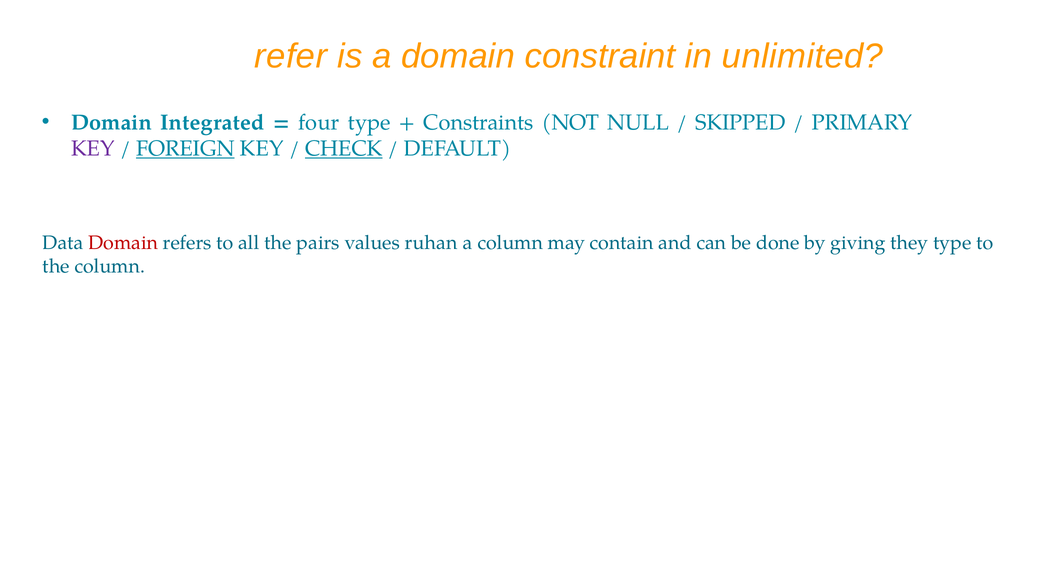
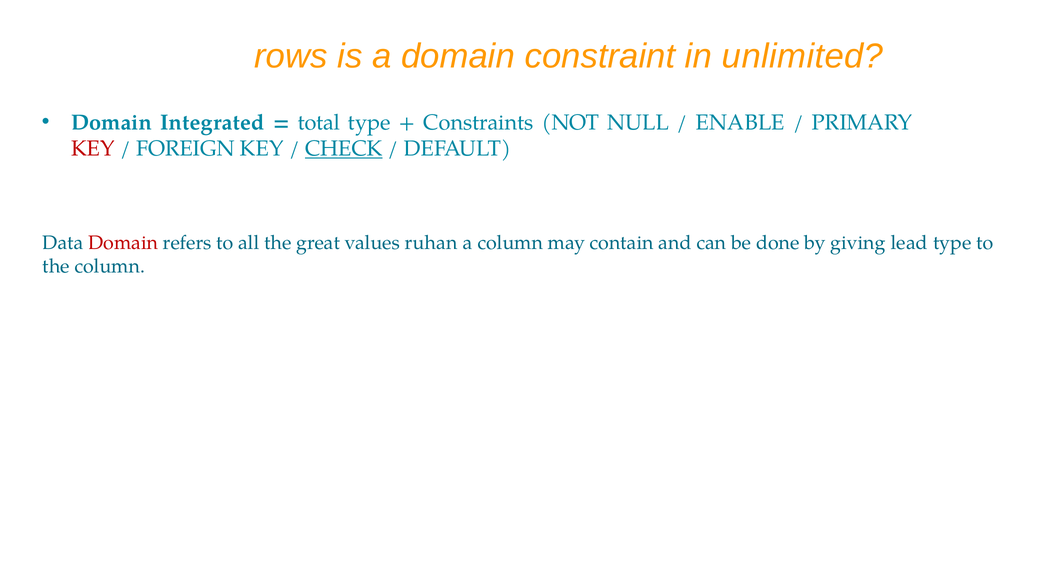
refer: refer -> rows (291, 57)
four: four -> total (319, 123)
SKIPPED: SKIPPED -> ENABLE (740, 123)
KEY colour: purple -> red (93, 149)
FOREIGN underline: present -> none (185, 149)
pairs: pairs -> great (318, 243)
they: they -> lead (909, 243)
